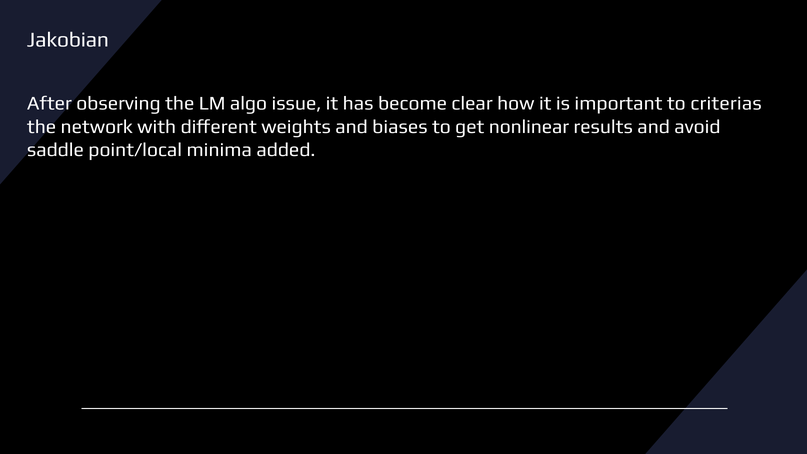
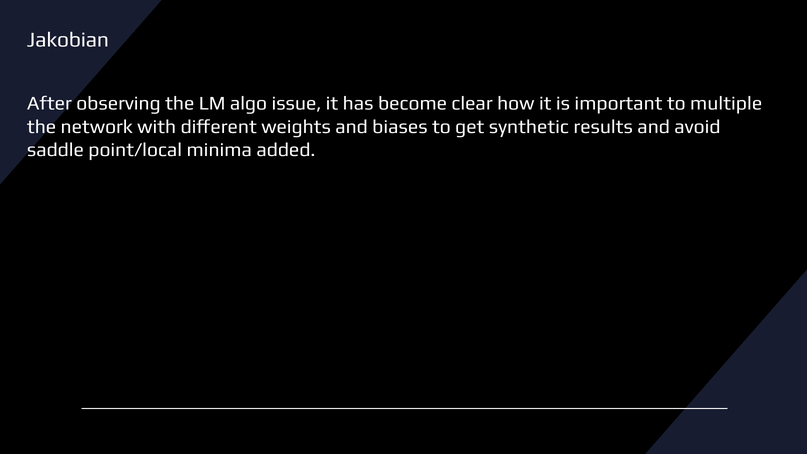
criterias: criterias -> multiple (726, 103)
nonlinear: nonlinear -> synthetic (529, 127)
